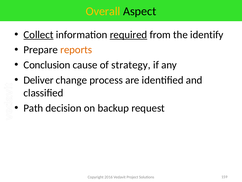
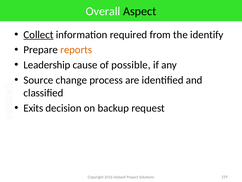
Overall colour: yellow -> white (103, 11)
required underline: present -> none (128, 35)
Conclusion: Conclusion -> Leadership (47, 65)
strategy: strategy -> possible (131, 65)
Deliver: Deliver -> Source (38, 80)
Path: Path -> Exits (33, 108)
